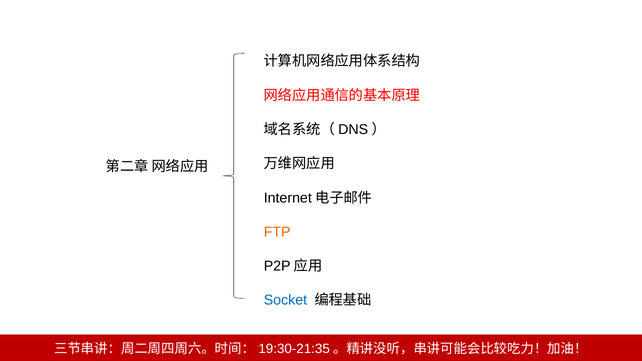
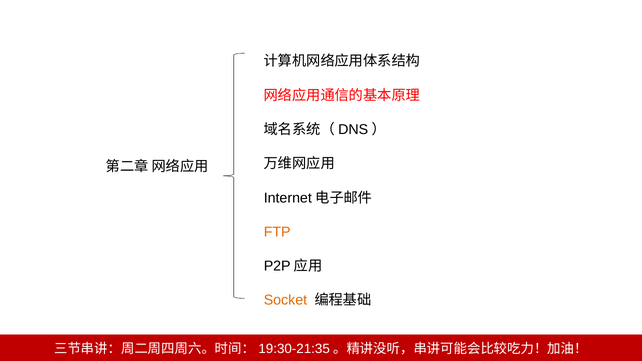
Socket colour: blue -> orange (285, 300)
